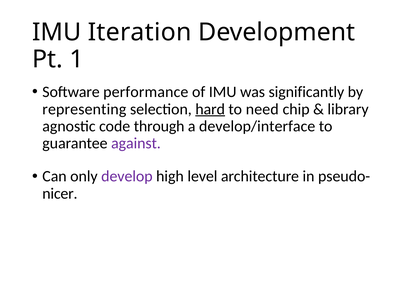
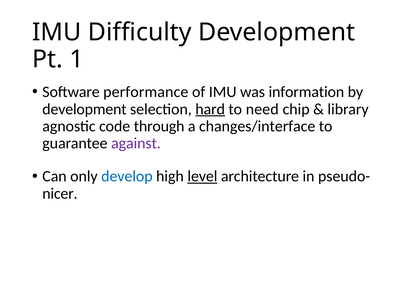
Iteration: Iteration -> Difficulty (140, 32)
significantly: significantly -> information (306, 92)
representing: representing -> development (84, 109)
develop/interface: develop/interface -> changes/interface (257, 126)
develop colour: purple -> blue (127, 176)
level underline: none -> present (202, 176)
